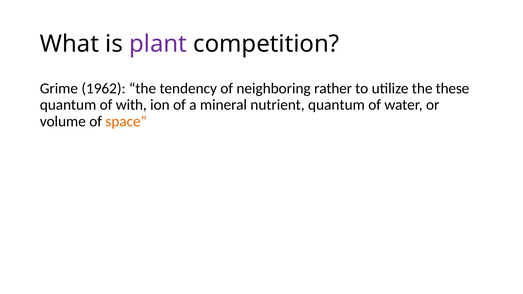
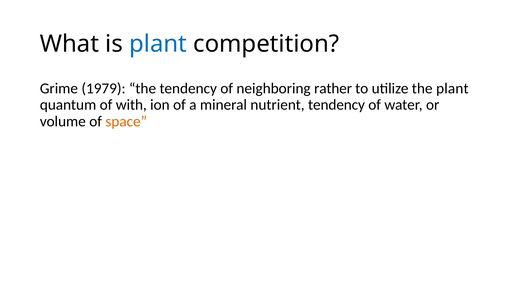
plant colour: purple -> blue (158, 44)
1962: 1962 -> 1979 (104, 88)
the these: these -> plant (452, 88)
nutrient quantum: quantum -> tendency (337, 105)
